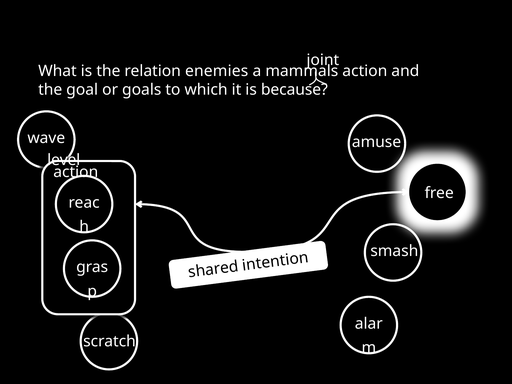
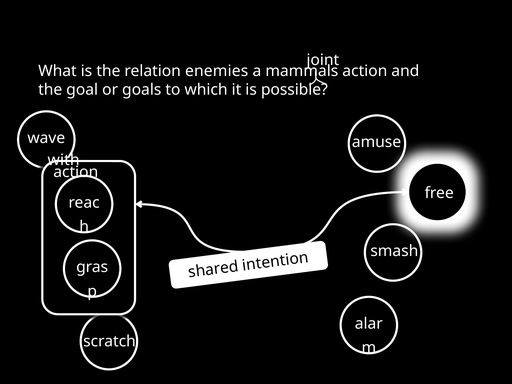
because: because -> possible (294, 90)
level: level -> with (64, 160)
